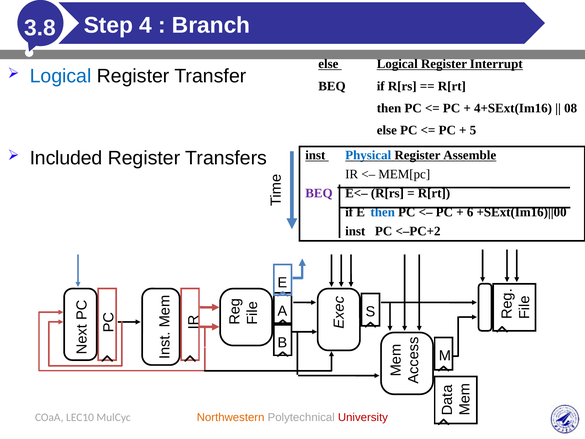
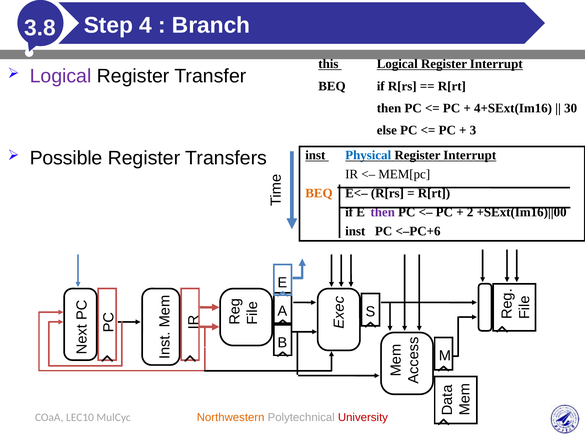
else: else -> this (328, 64)
Logical colour: blue -> purple (61, 76)
08: 08 -> 30 (571, 108)
5: 5 -> 3 (473, 130)
Assemble: Assemble -> Interrupt (470, 155)
Included: Included -> Possible (66, 158)
BEQ colour: purple -> orange (319, 193)
then colour: blue -> purple (383, 212)
6: 6 -> 2 (470, 212)
<–PC+2: <–PC+2 -> <–PC+6 (418, 231)
